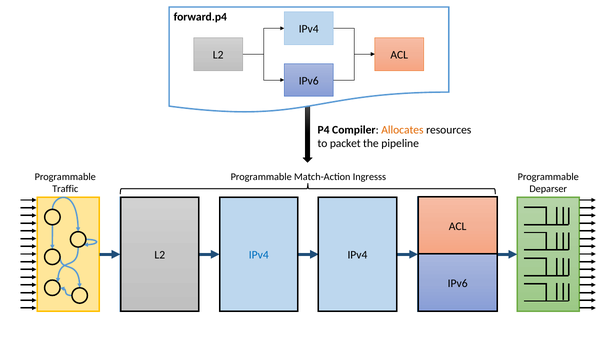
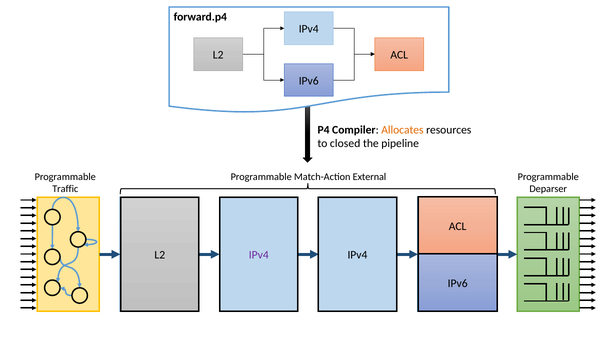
packet: packet -> closed (345, 143)
Ingresss: Ingresss -> External (369, 177)
IPv4 colour: blue -> purple (259, 255)
